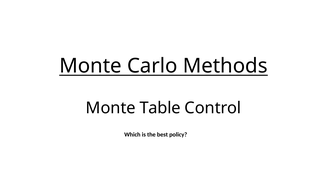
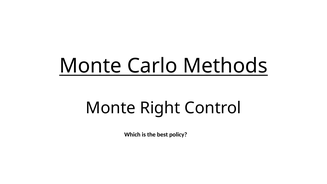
Table: Table -> Right (160, 108)
